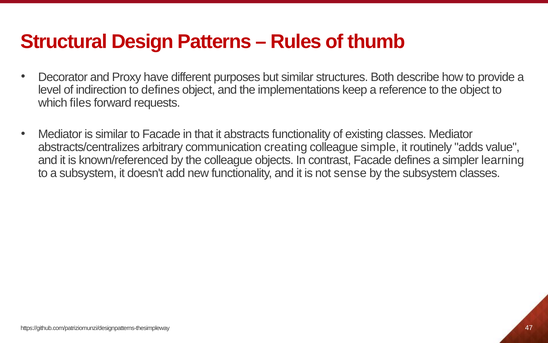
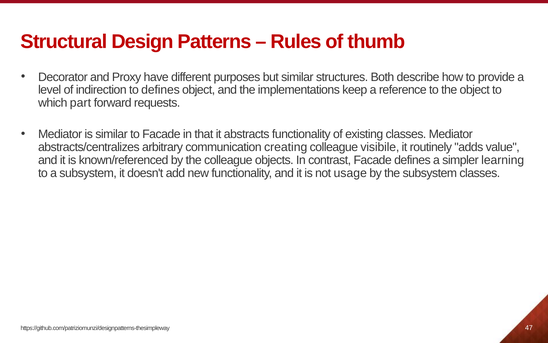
files: files -> part (80, 103)
simple: simple -> visibile (380, 147)
sense: sense -> usage (350, 173)
